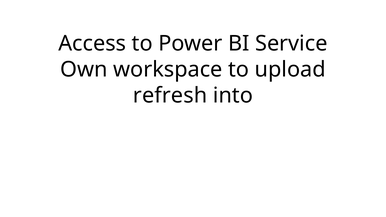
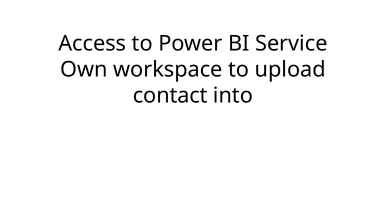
refresh: refresh -> contact (170, 96)
